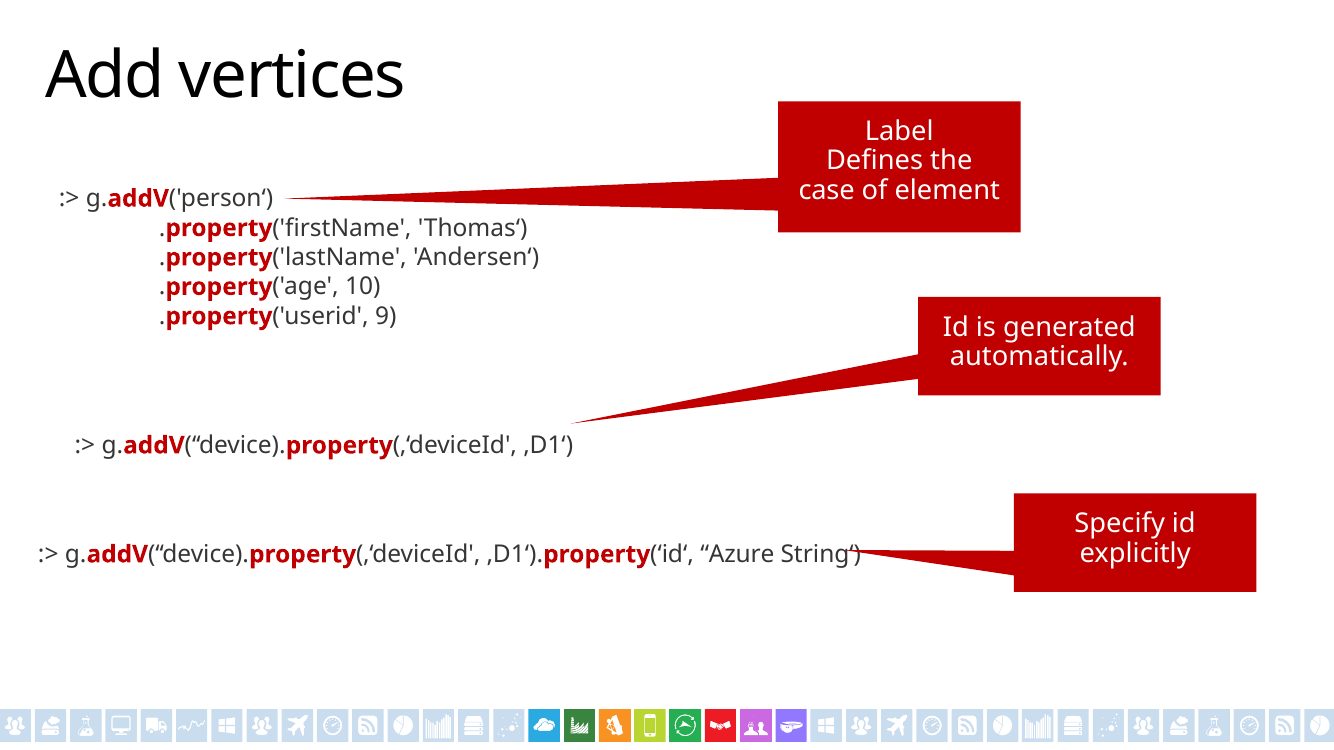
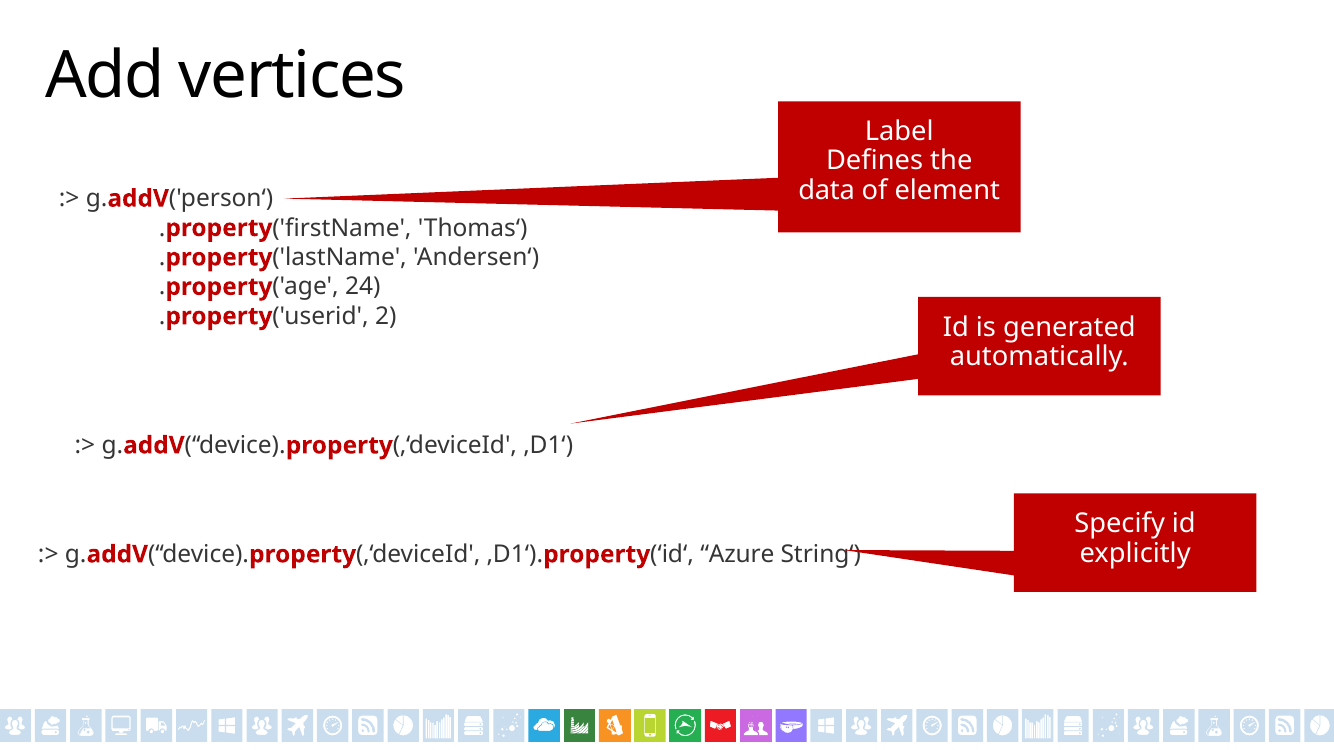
case: case -> data (827, 190)
10: 10 -> 24 (363, 287)
9: 9 -> 2 (386, 316)
